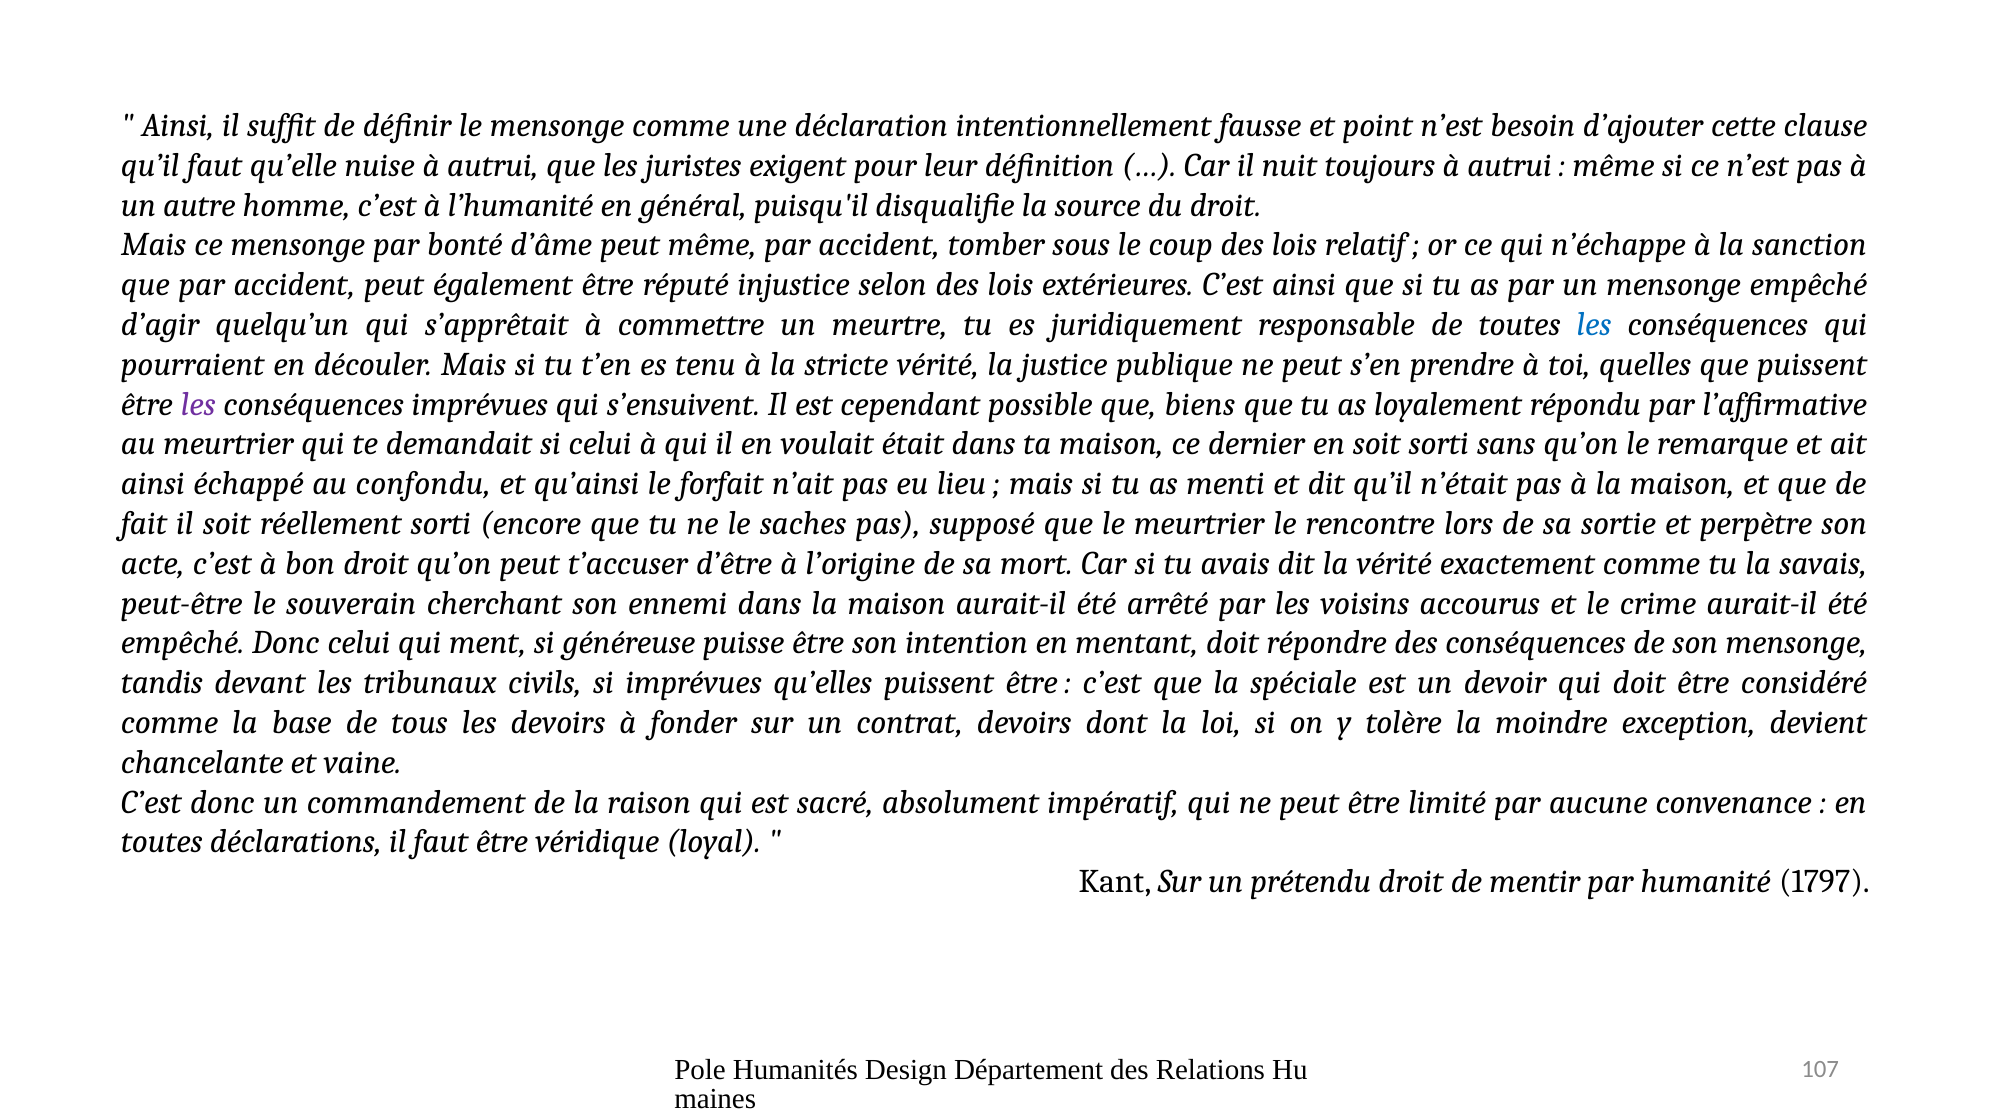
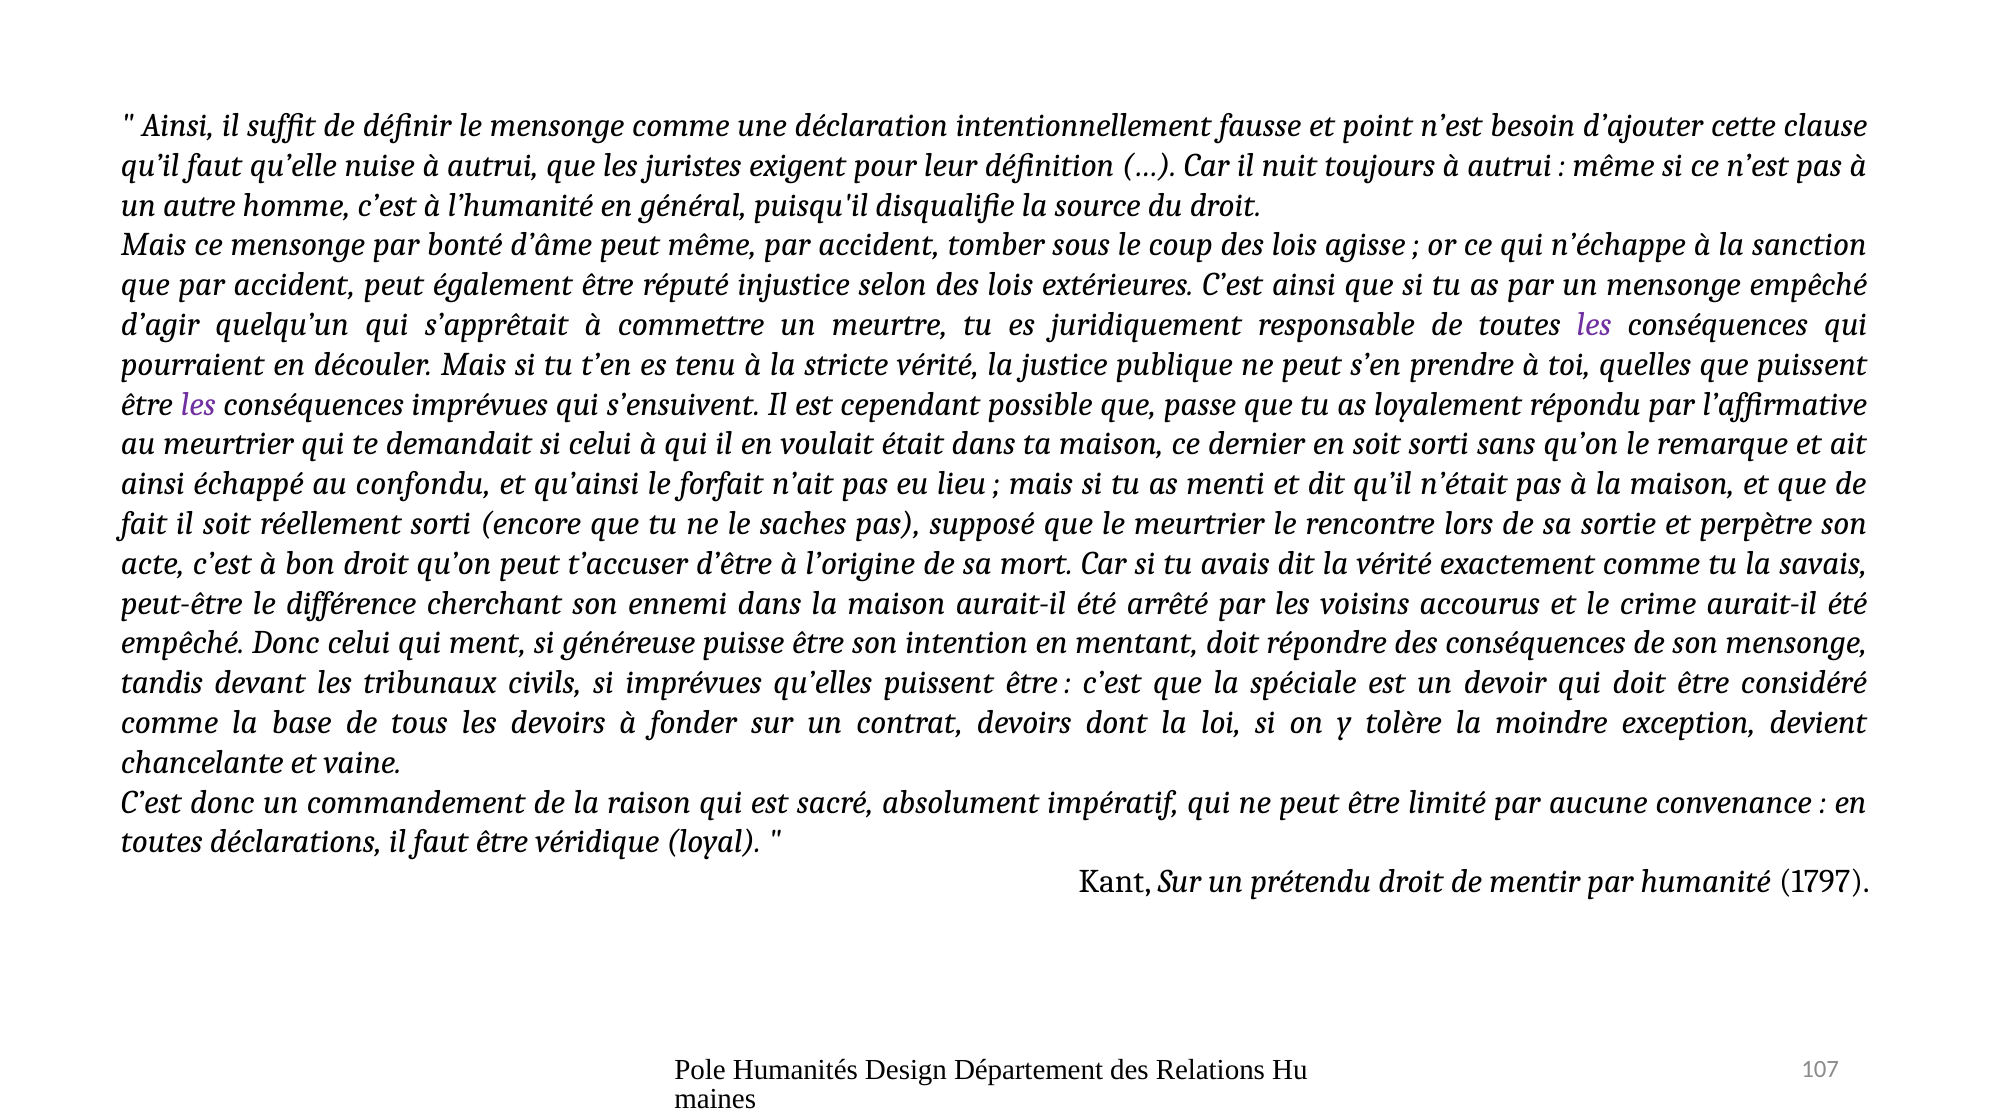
relatif: relatif -> agisse (1365, 245)
les colour: blue -> purple (1594, 325)
biens: biens -> passe (1200, 404)
souverain: souverain -> différence (351, 603)
